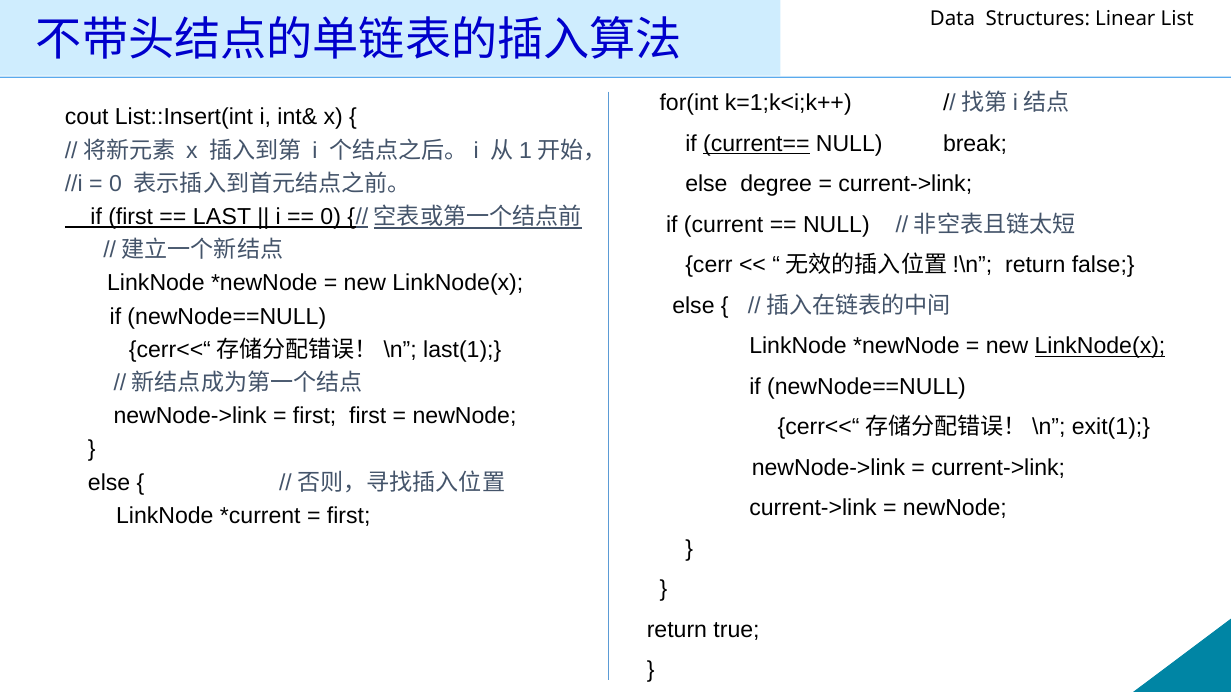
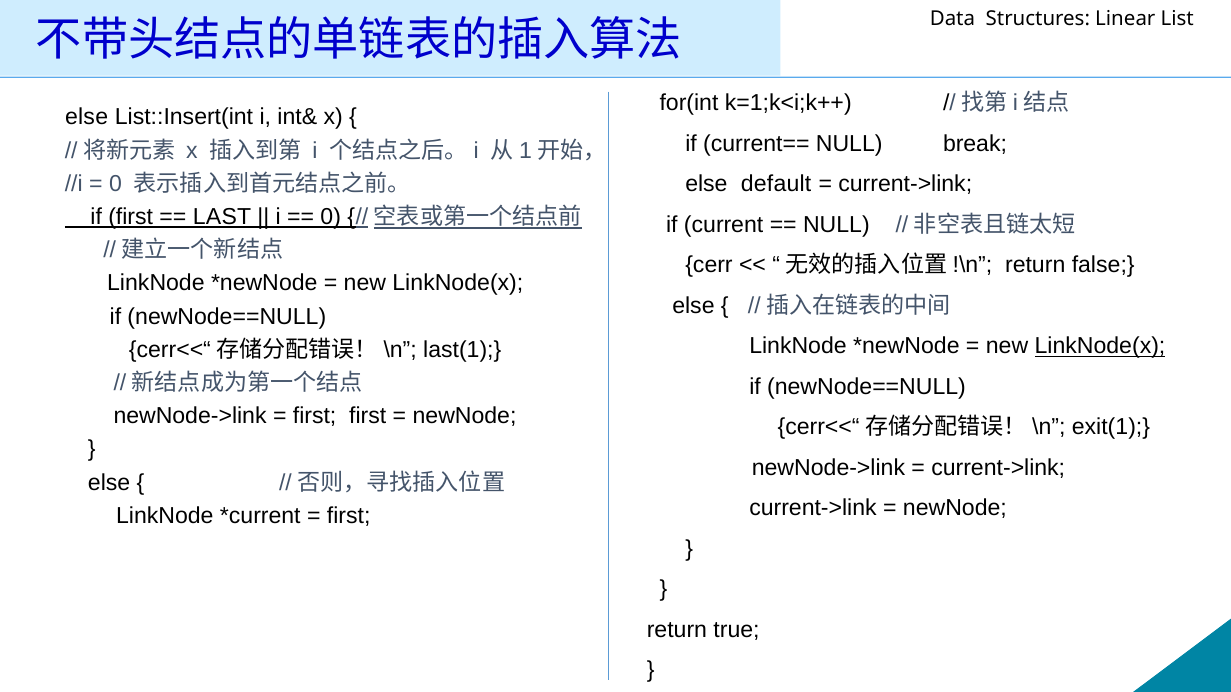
cout: cout -> else (87, 117)
current== underline: present -> none (756, 144)
degree: degree -> default (776, 184)
